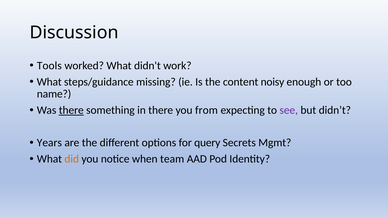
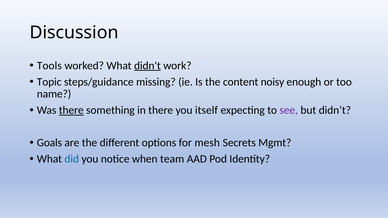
didn't underline: none -> present (147, 66)
What: What -> Topic (49, 82)
from: from -> itself (206, 110)
Years: Years -> Goals (49, 143)
query: query -> mesh (207, 143)
did colour: orange -> blue (72, 159)
